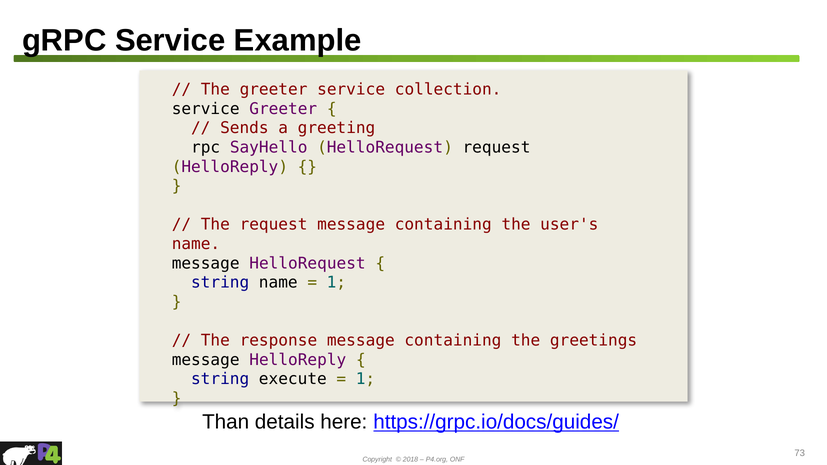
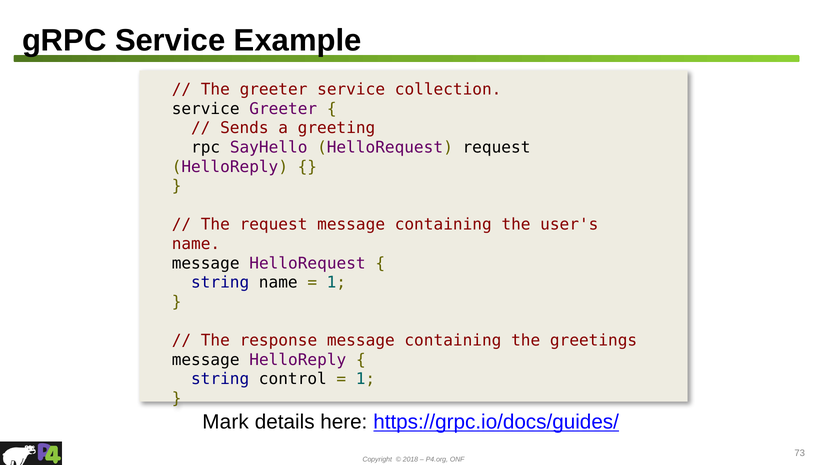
execute: execute -> control (293, 379)
Than: Than -> Mark (226, 422)
